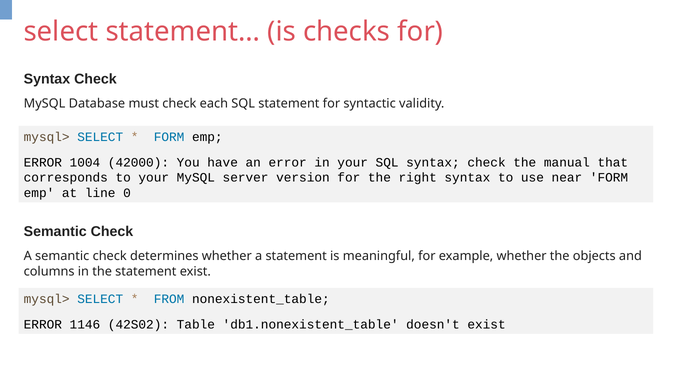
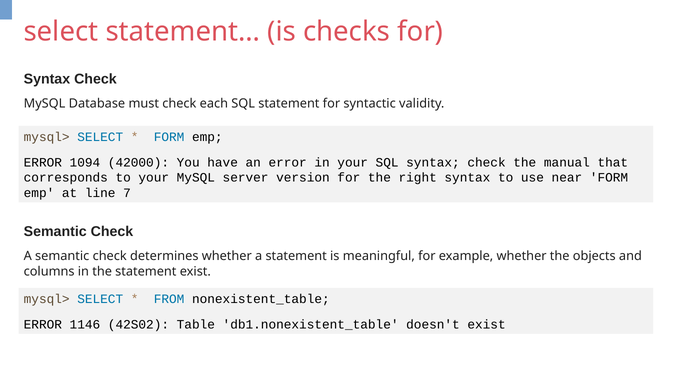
1004: 1004 -> 1094 (85, 162)
0: 0 -> 7 (127, 193)
